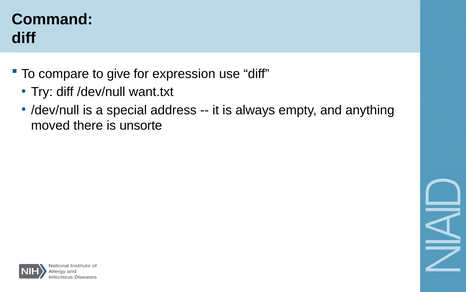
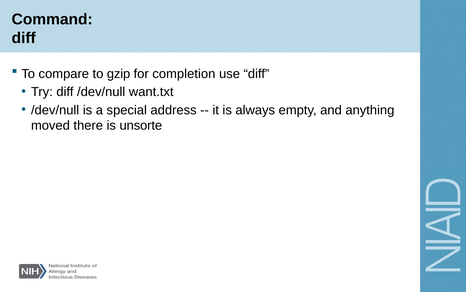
give: give -> gzip (119, 74)
expression: expression -> completion (184, 74)
